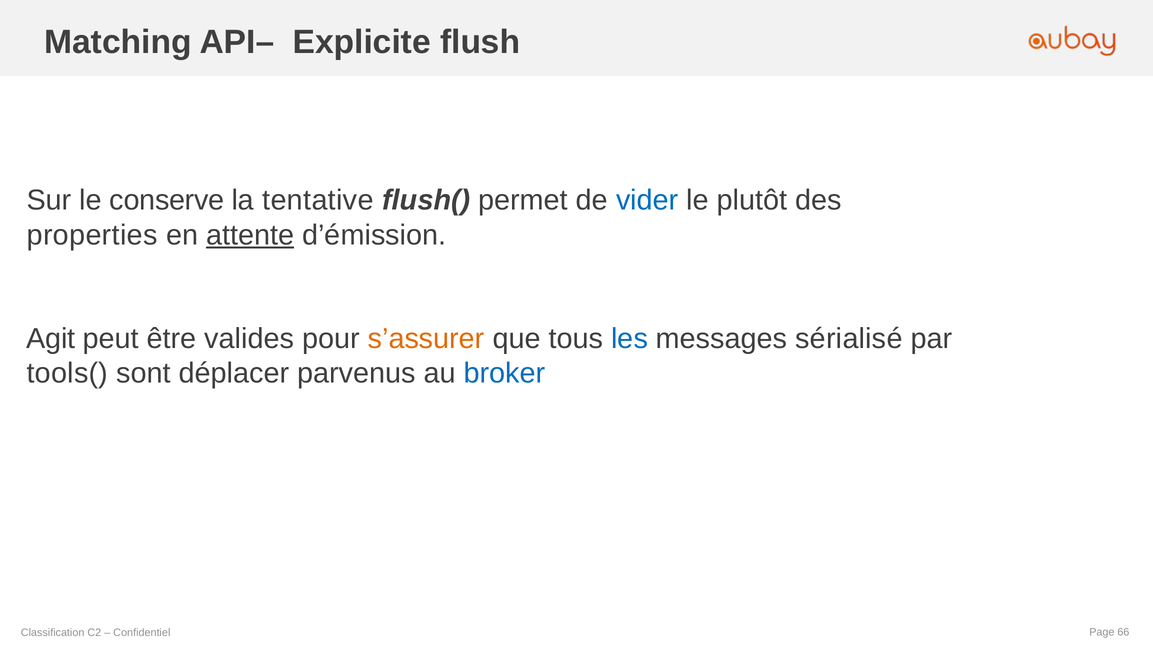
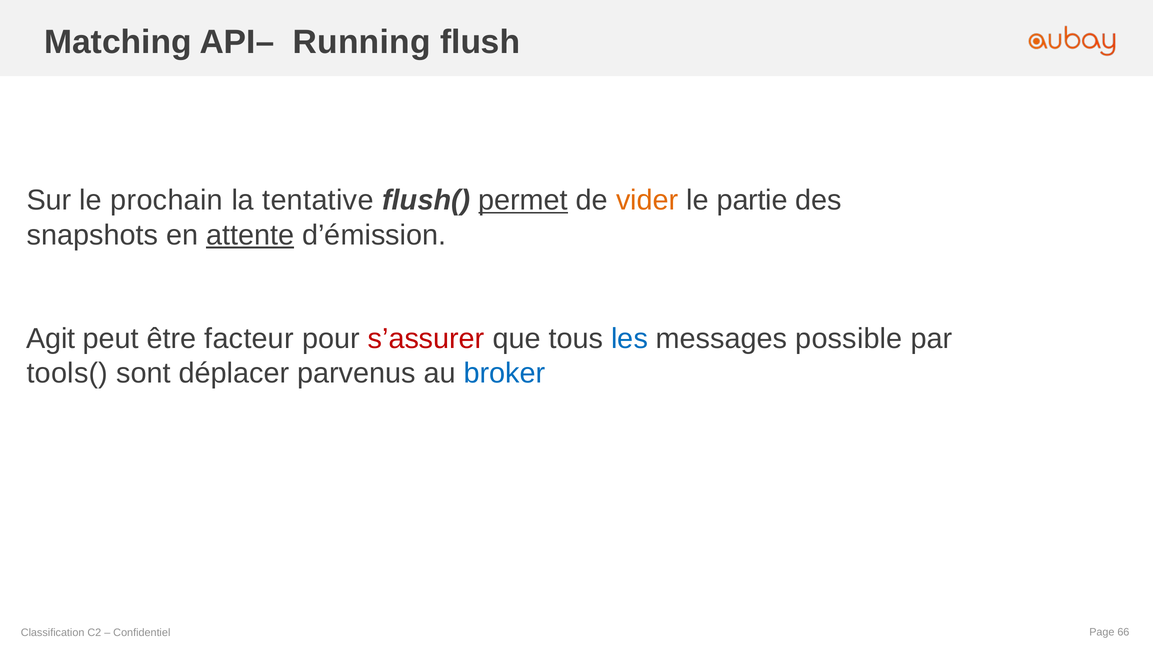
Explicite: Explicite -> Running (362, 42)
conserve: conserve -> prochain (167, 200)
permet underline: none -> present (523, 200)
vider colour: blue -> orange (647, 200)
plutôt: plutôt -> partie (752, 200)
properties: properties -> snapshots (92, 235)
valides: valides -> facteur (249, 339)
s’assurer colour: orange -> red (426, 339)
sérialisé: sérialisé -> possible (849, 339)
